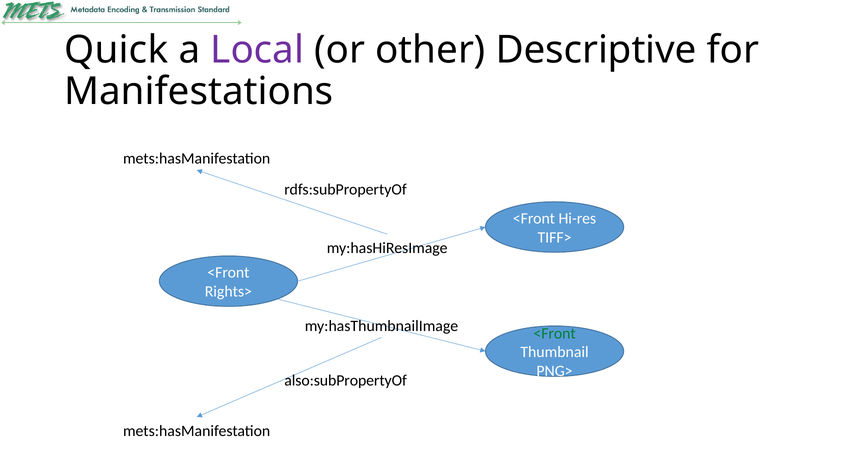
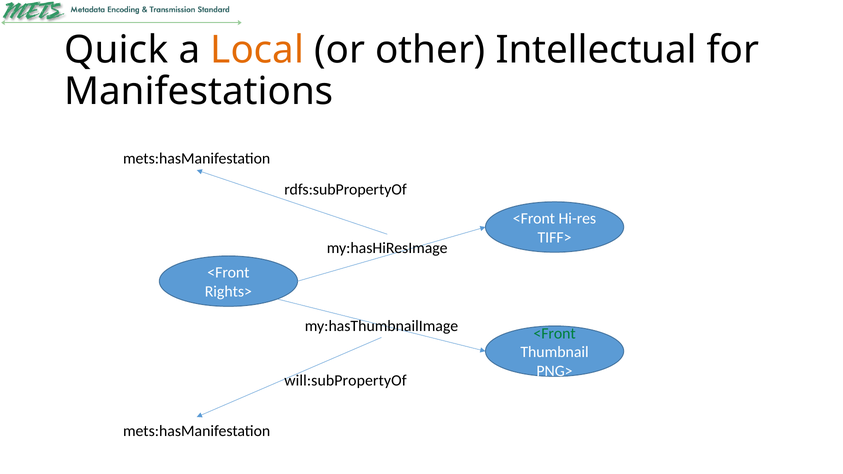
Local colour: purple -> orange (257, 50)
Descriptive: Descriptive -> Intellectual (596, 50)
also:subPropertyOf: also:subPropertyOf -> will:subPropertyOf (345, 381)
